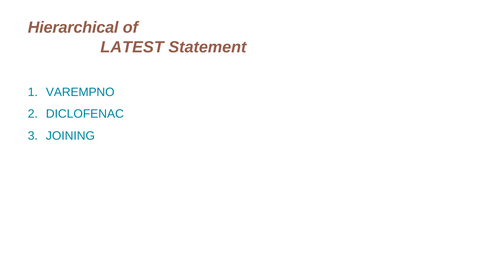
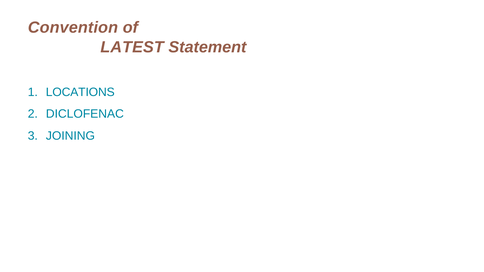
Hierarchical: Hierarchical -> Convention (73, 28)
VAREMPNO: VAREMPNO -> LOCATIONS (80, 92)
